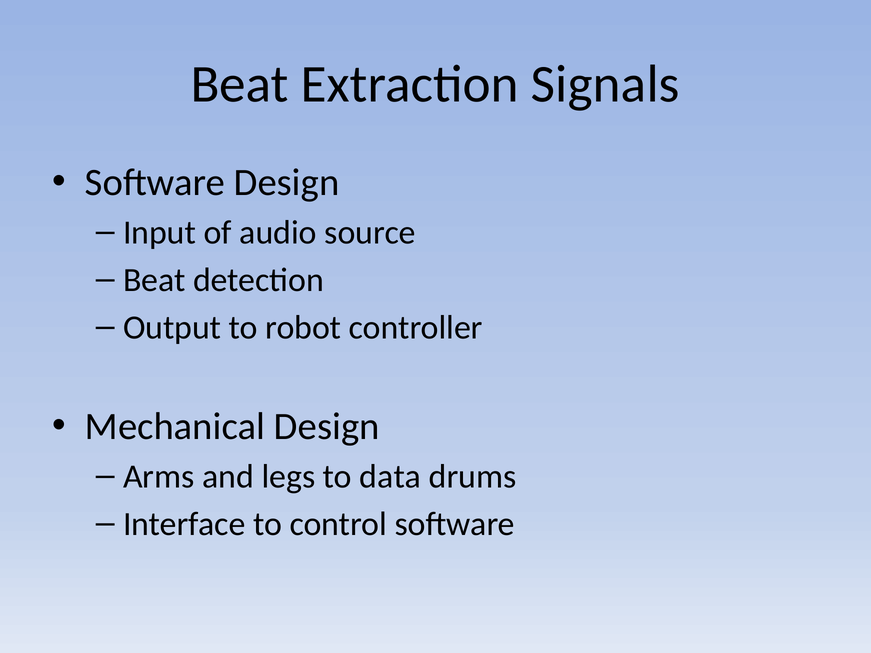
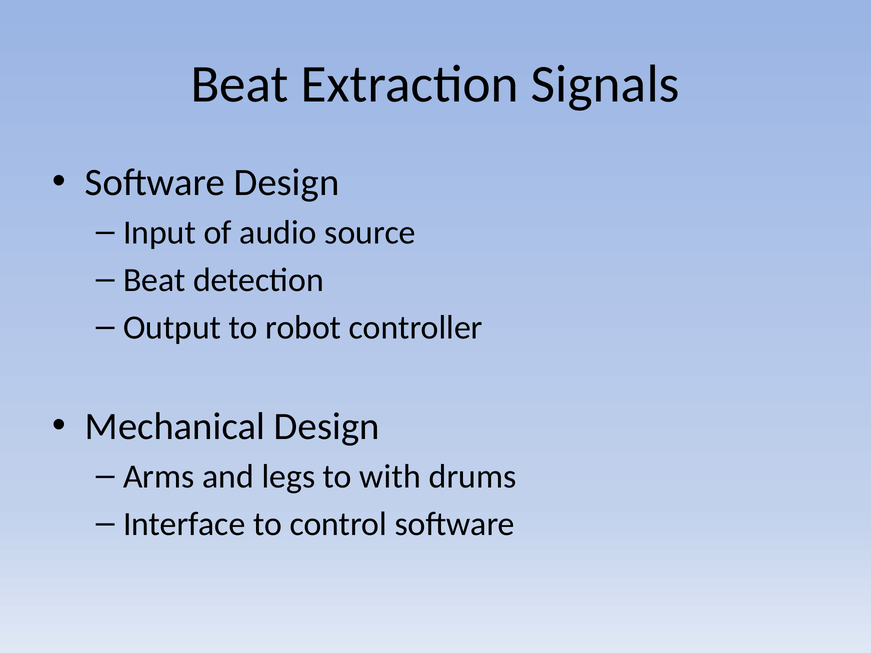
data: data -> with (390, 477)
